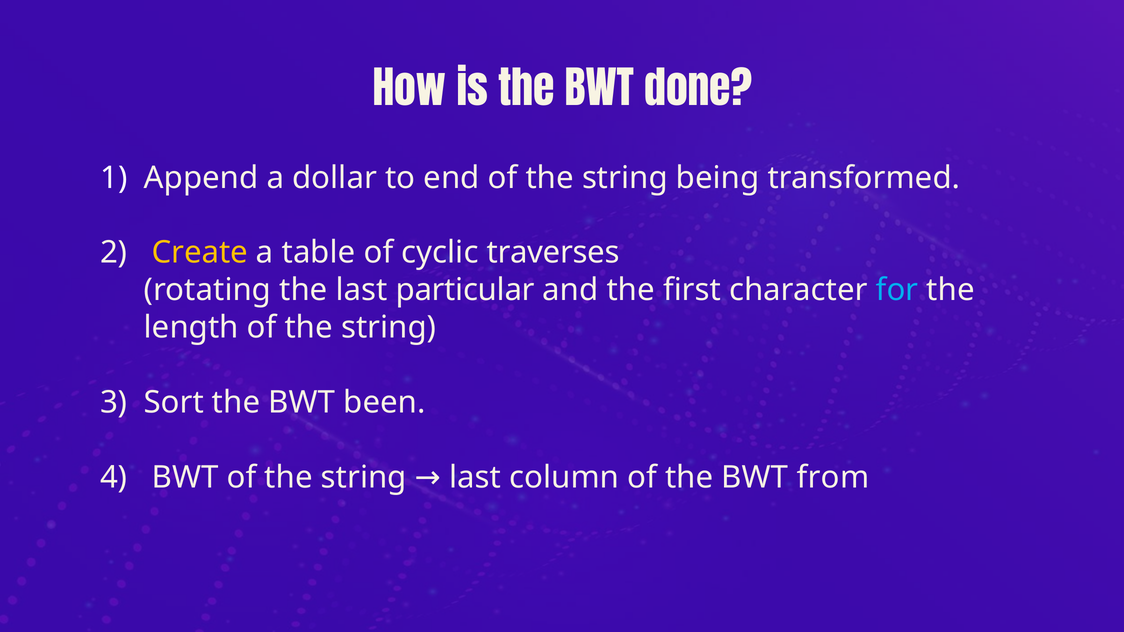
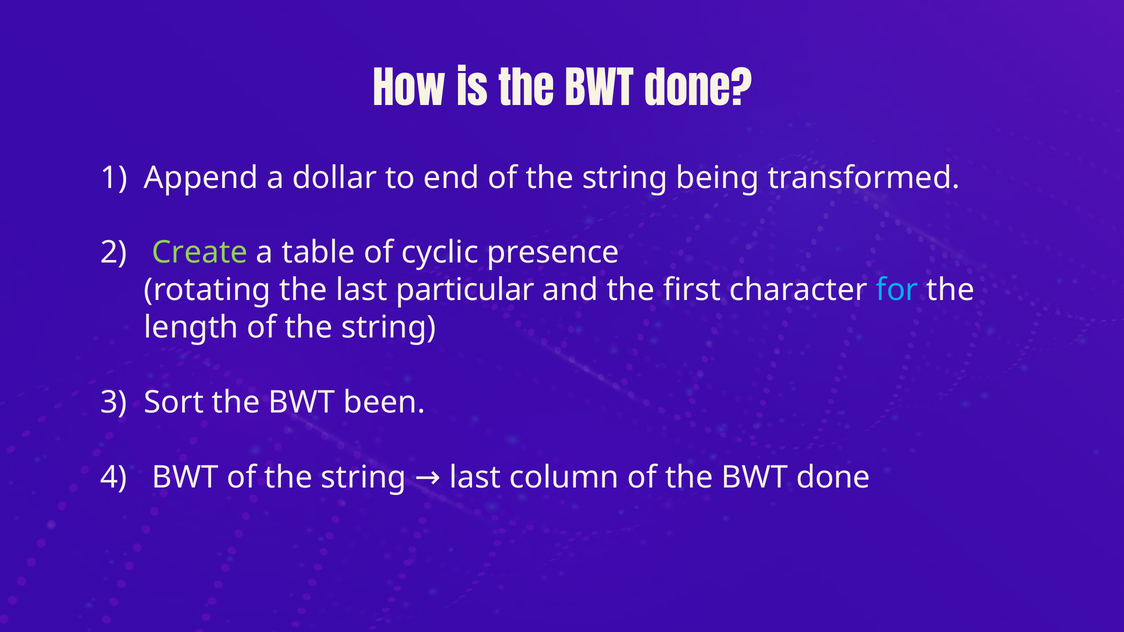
Create colour: yellow -> light green (200, 253)
traverses: traverses -> presence (553, 253)
of the BWT from: from -> done (833, 478)
